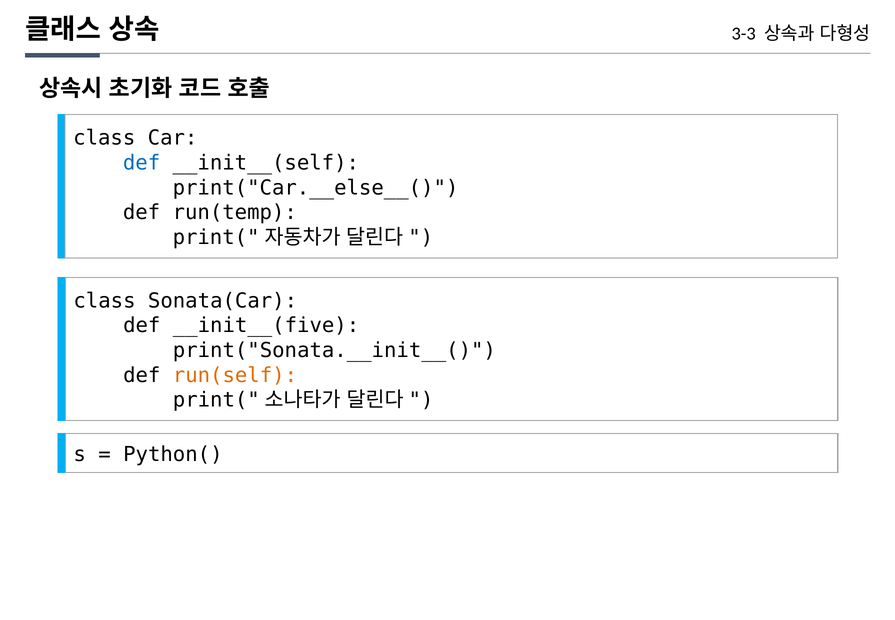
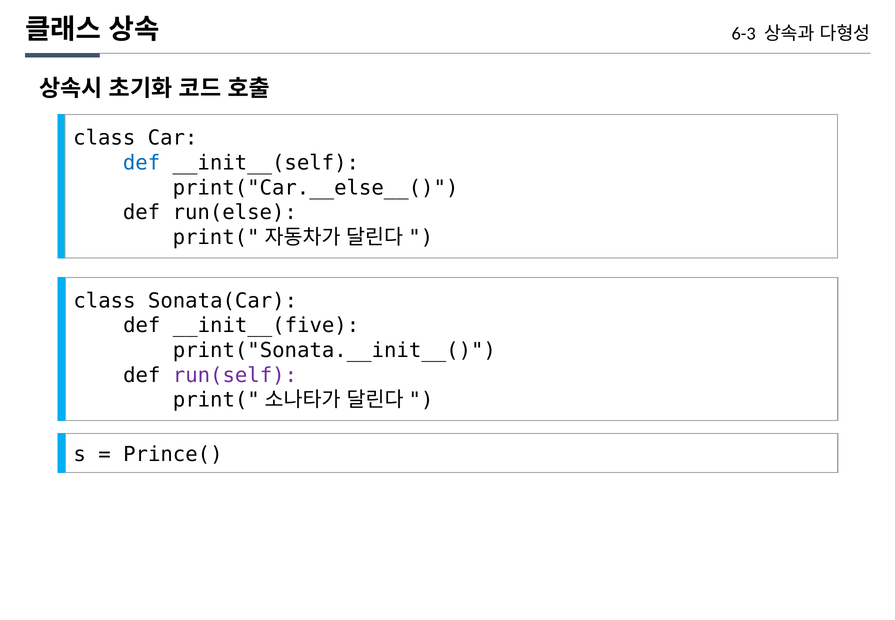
3-3: 3-3 -> 6-3 (744, 34)
run(temp: run(temp -> run(else (235, 212)
run(self colour: orange -> purple (235, 375)
Python(: Python( -> Prince( (173, 454)
